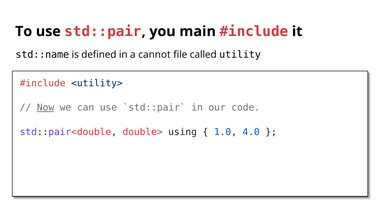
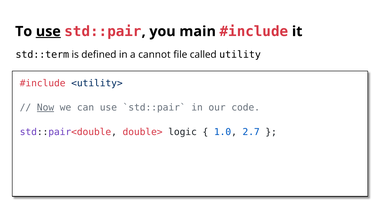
use underline: none -> present (48, 32)
std::name: std::name -> std::term (42, 55)
using: using -> logic (183, 132)
4.0: 4.0 -> 2.7 (251, 132)
